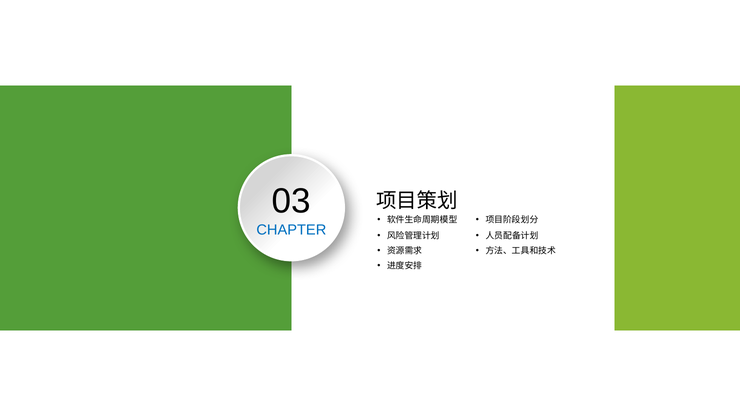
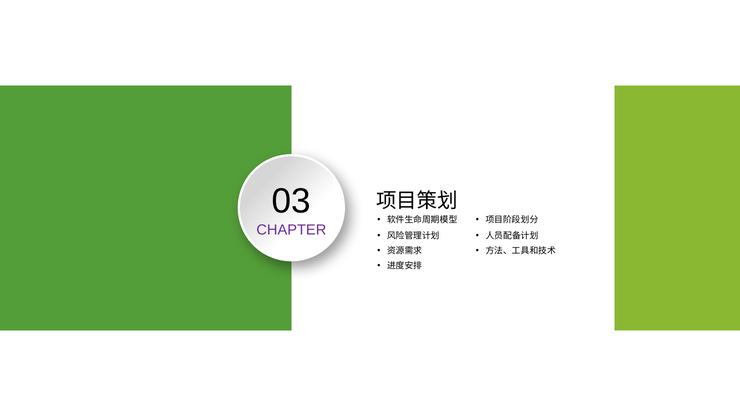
CHAPTER colour: blue -> purple (291, 230)
